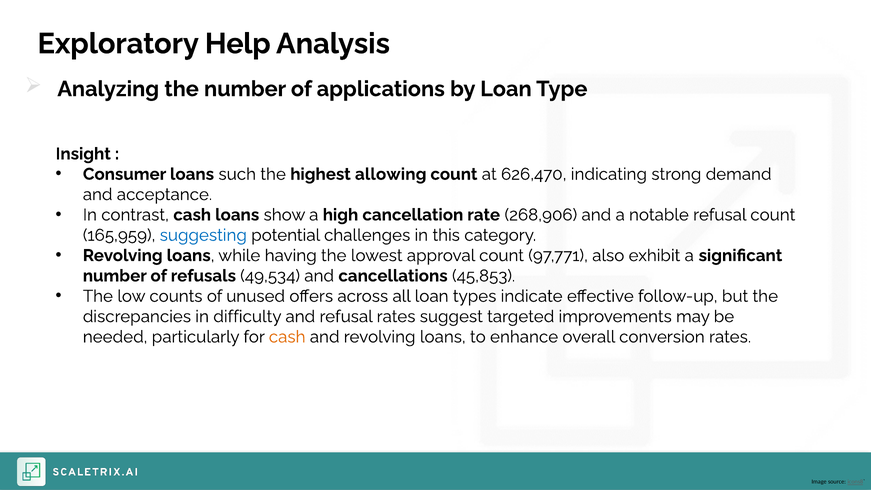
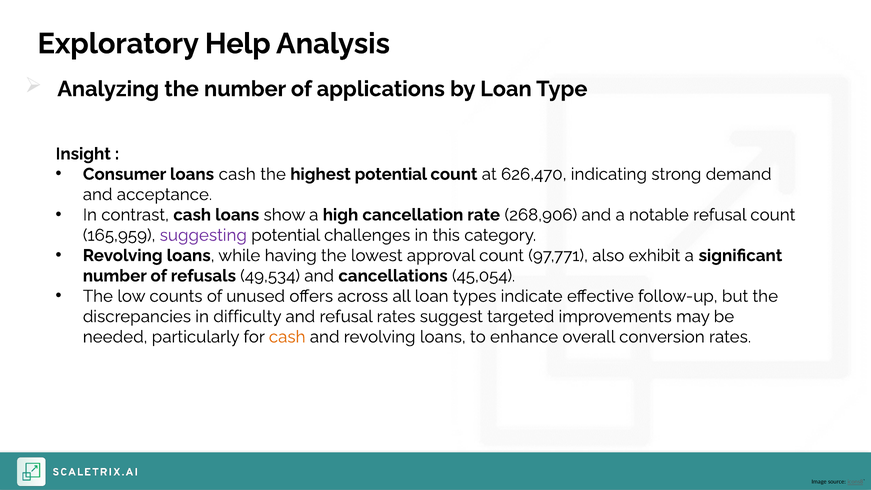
loans such: such -> cash (237, 174)
highest allowing: allowing -> potential (391, 174)
suggesting colour: blue -> purple (203, 235)
45,853: 45,853 -> 45,054 (484, 276)
